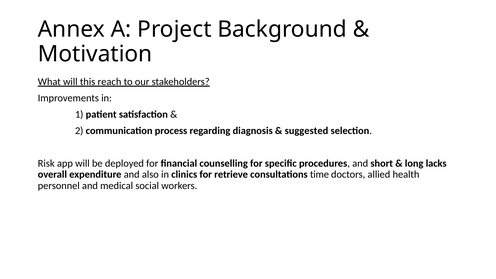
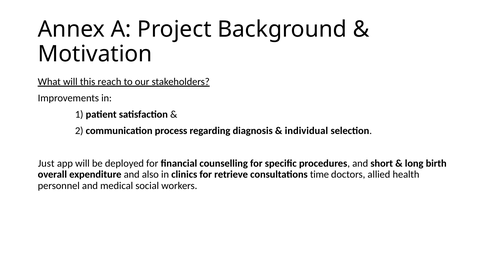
suggested: suggested -> individual (306, 131)
Risk: Risk -> Just (46, 163)
lacks: lacks -> birth (436, 163)
